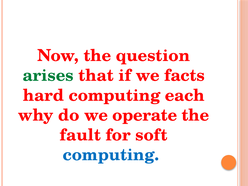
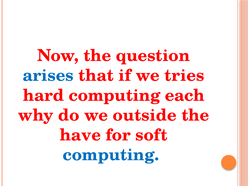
arises colour: green -> blue (48, 76)
facts: facts -> tries (184, 76)
operate: operate -> outside (145, 115)
fault: fault -> have (80, 135)
